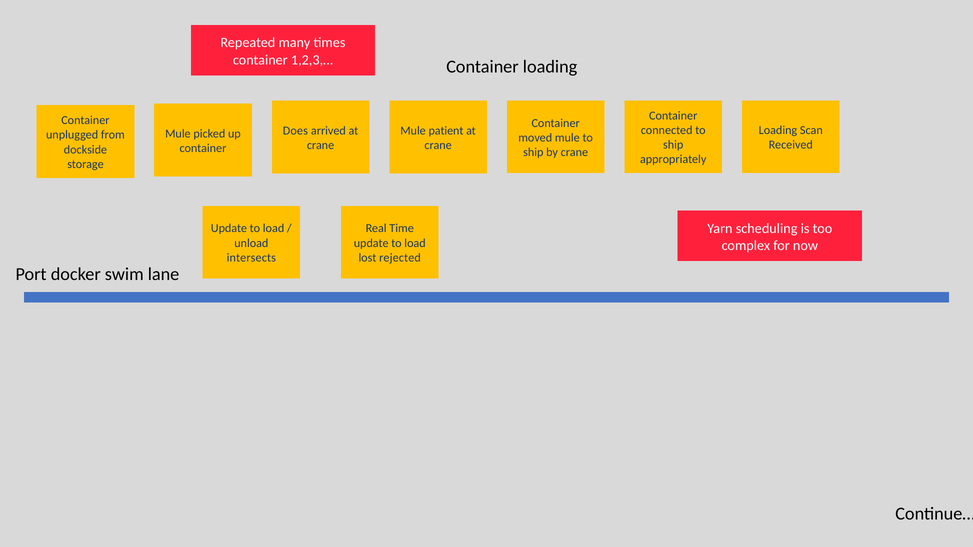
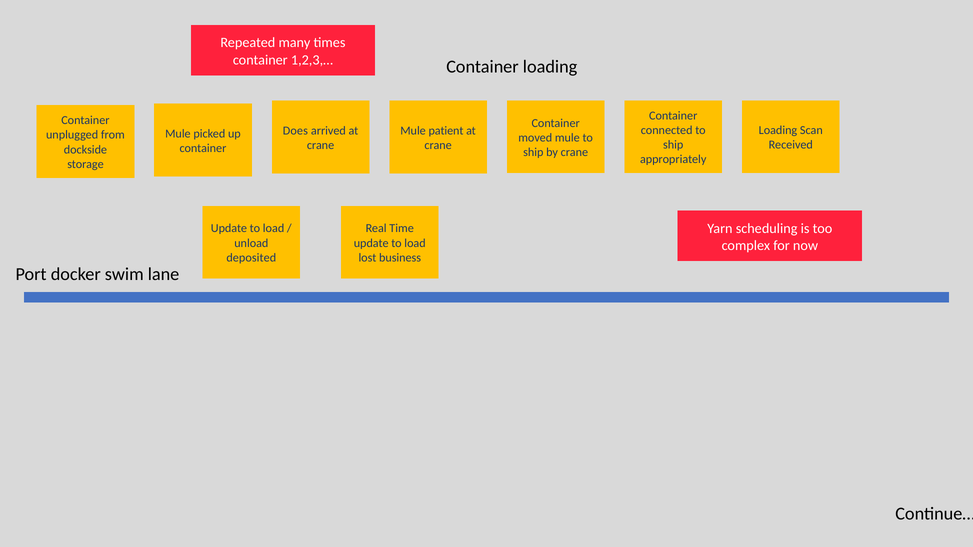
intersects: intersects -> deposited (251, 258)
rejected: rejected -> business (400, 258)
